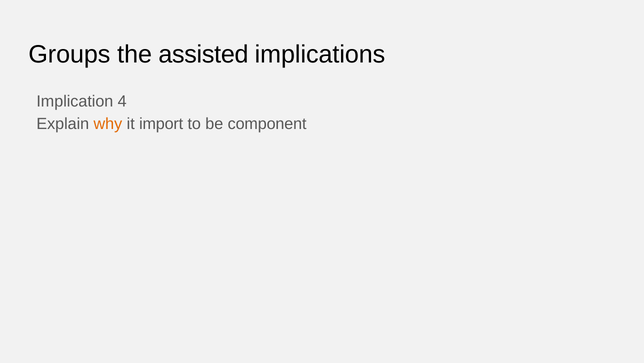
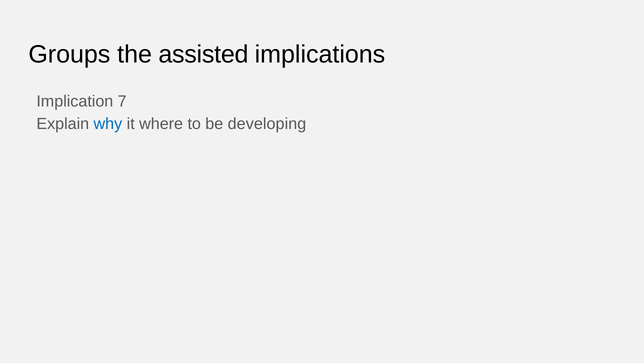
4: 4 -> 7 (122, 101)
why colour: orange -> blue (108, 123)
import: import -> where (161, 123)
component: component -> developing (267, 123)
